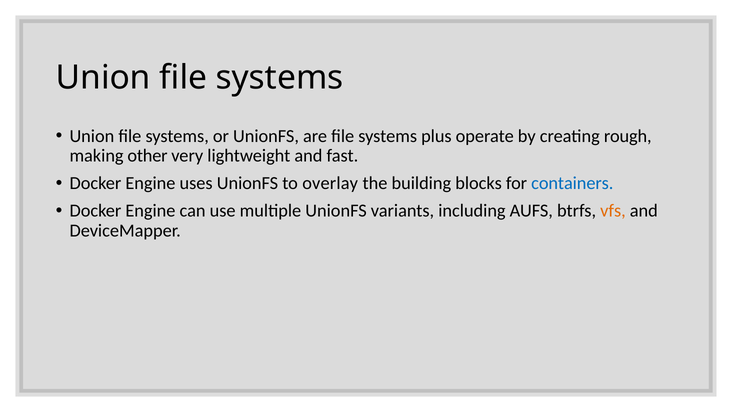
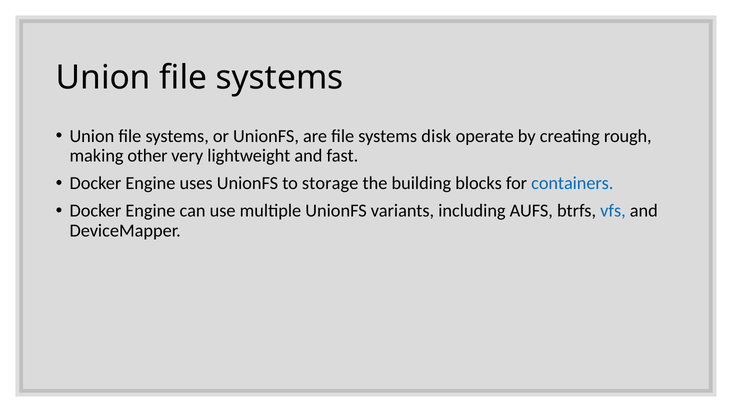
plus: plus -> disk (436, 136)
overlay: overlay -> storage (330, 183)
vfs colour: orange -> blue (613, 211)
